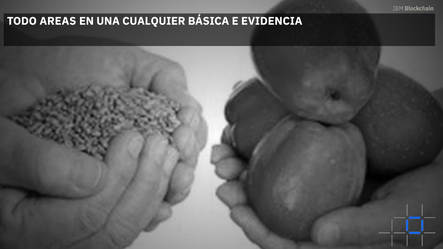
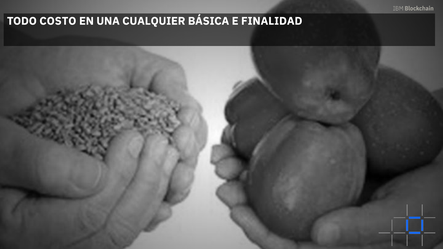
AREAS: AREAS -> COSTO (58, 21)
EVIDENCIA: EVIDENCIA -> FINALIDAD (272, 21)
